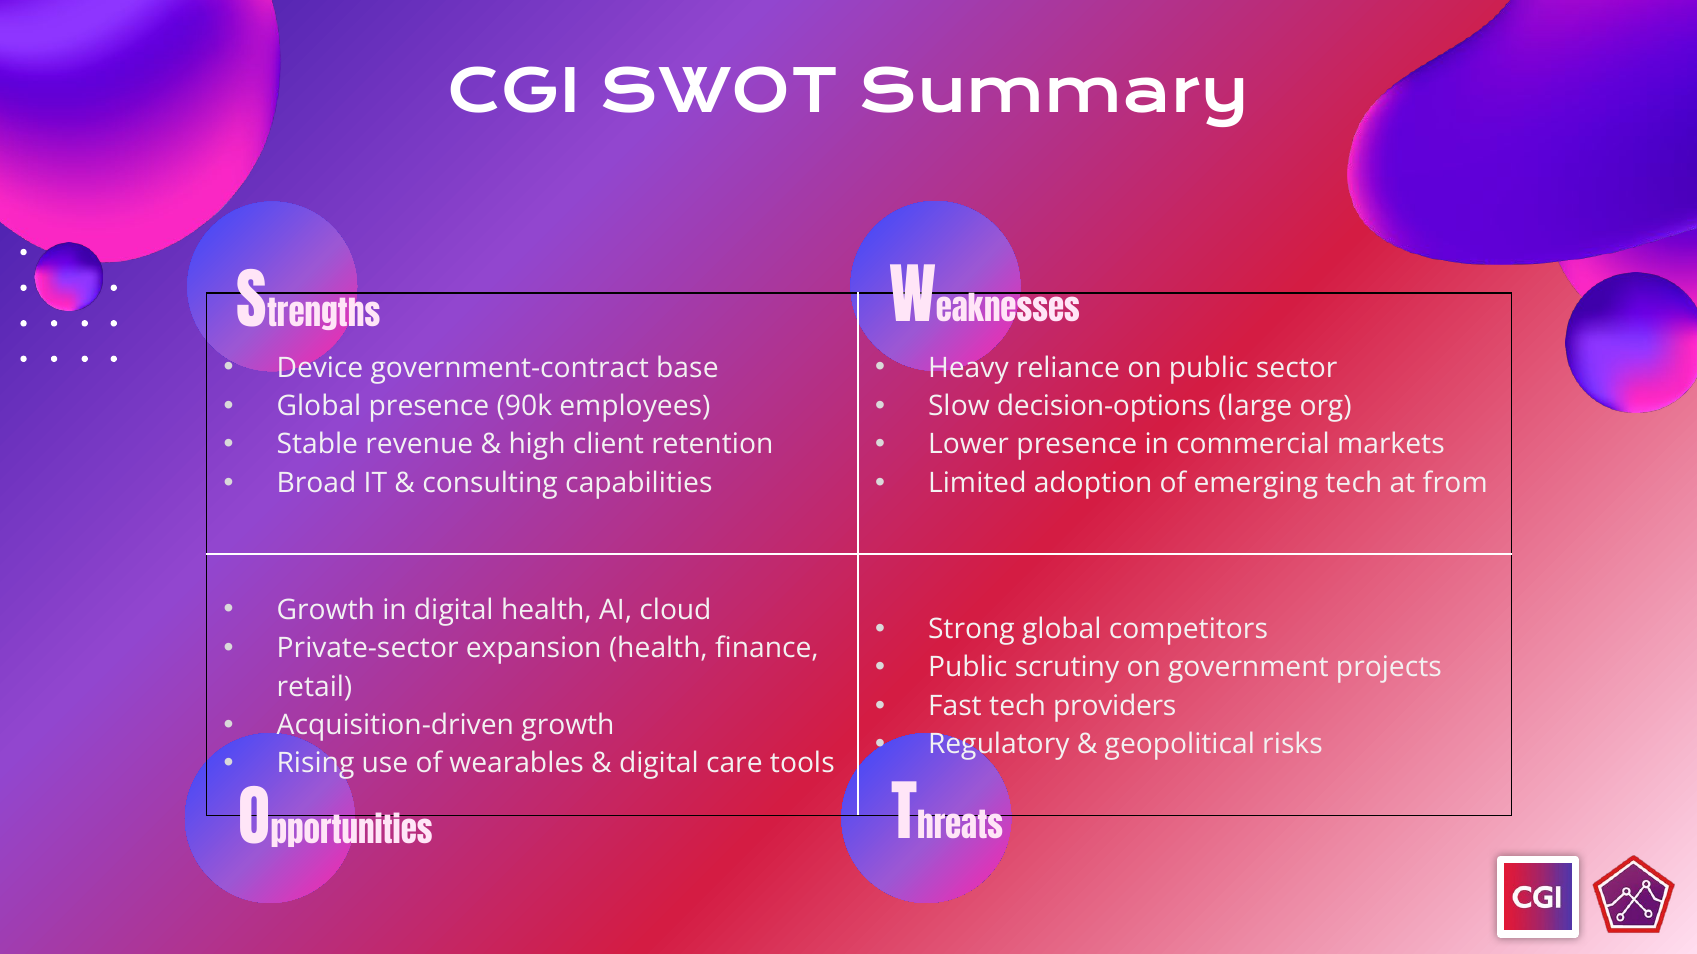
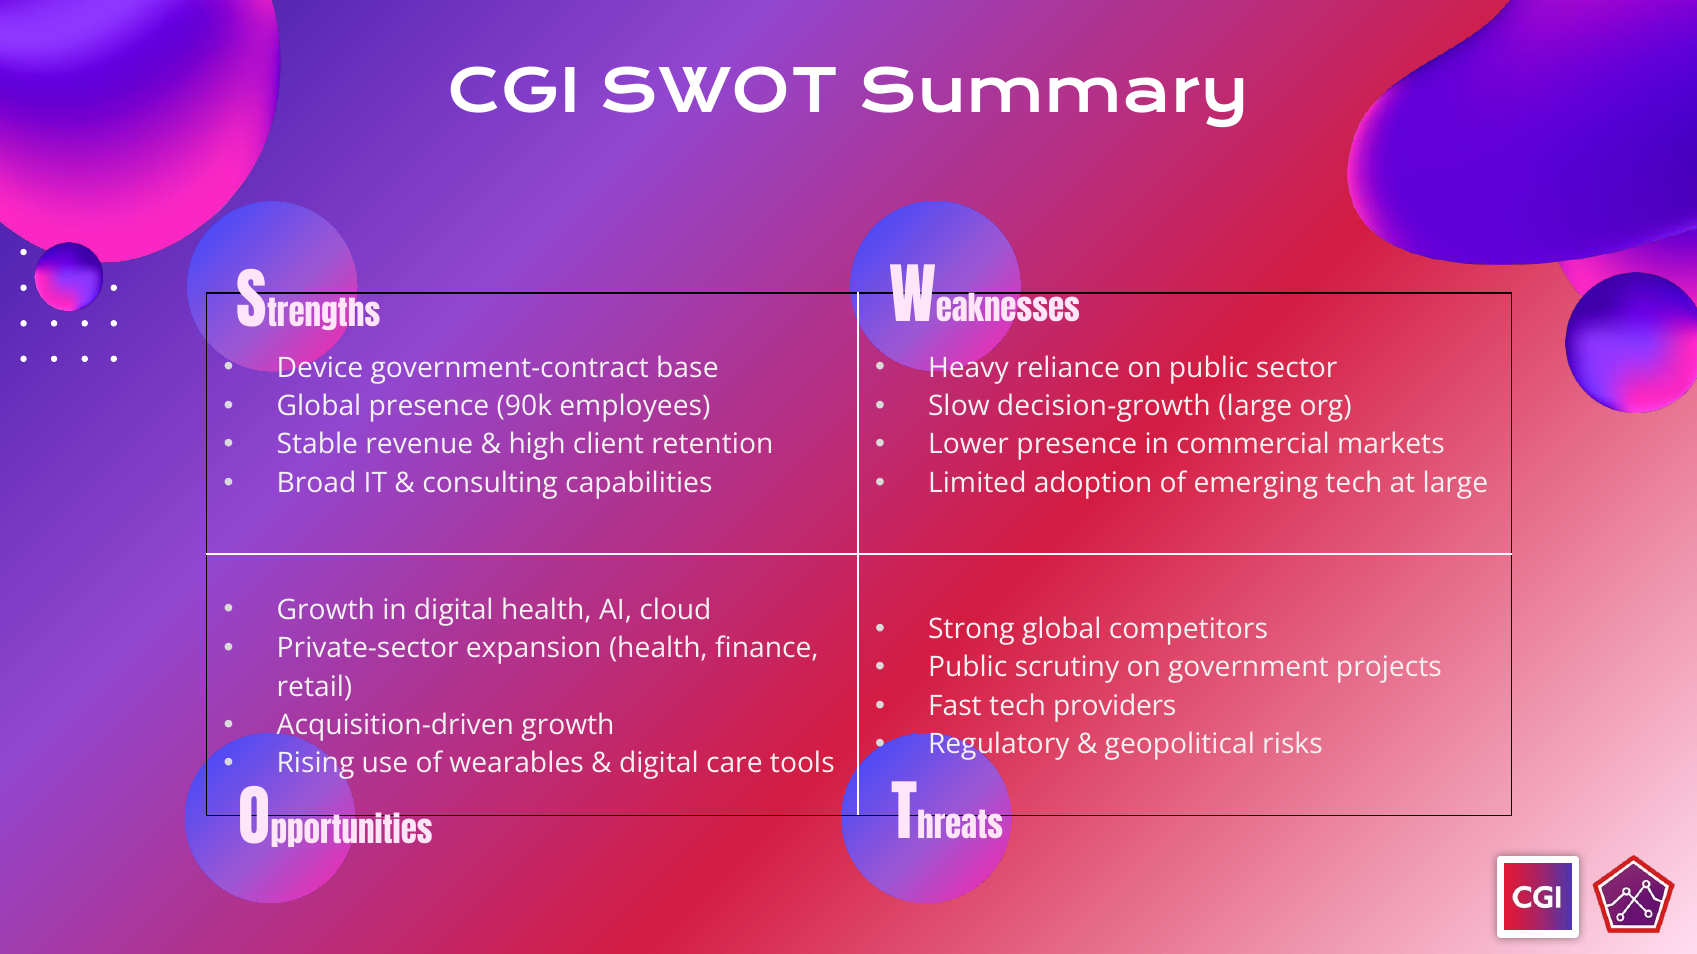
decision-options: decision-options -> decision-growth (1104, 406)
at from: from -> large (1455, 483)
